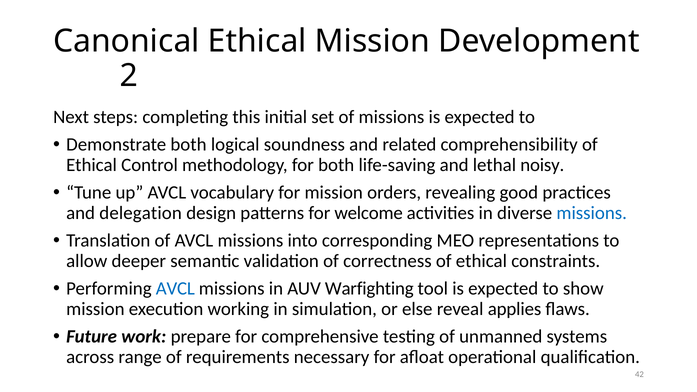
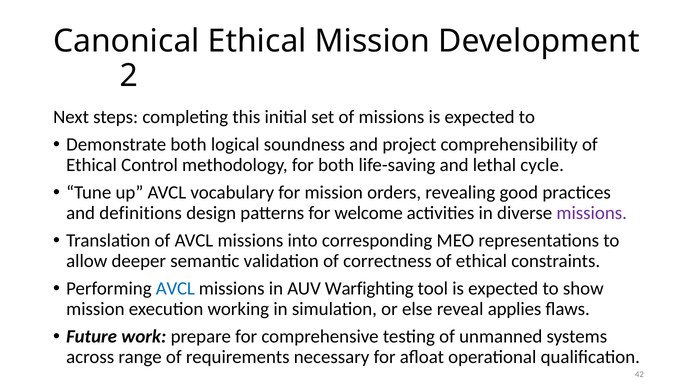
related: related -> project (409, 145)
noisy: noisy -> cycle (542, 165)
delegation: delegation -> definitions (141, 213)
missions colour: blue -> purple (592, 213)
